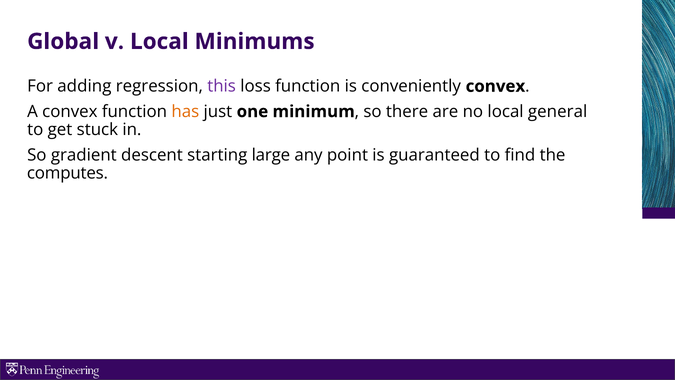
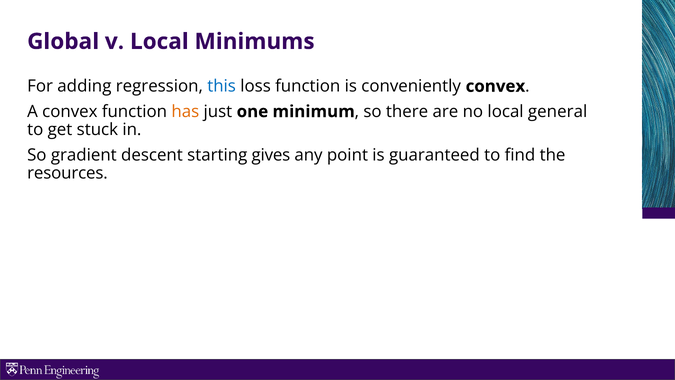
this colour: purple -> blue (222, 86)
large: large -> gives (271, 155)
computes: computes -> resources (67, 173)
